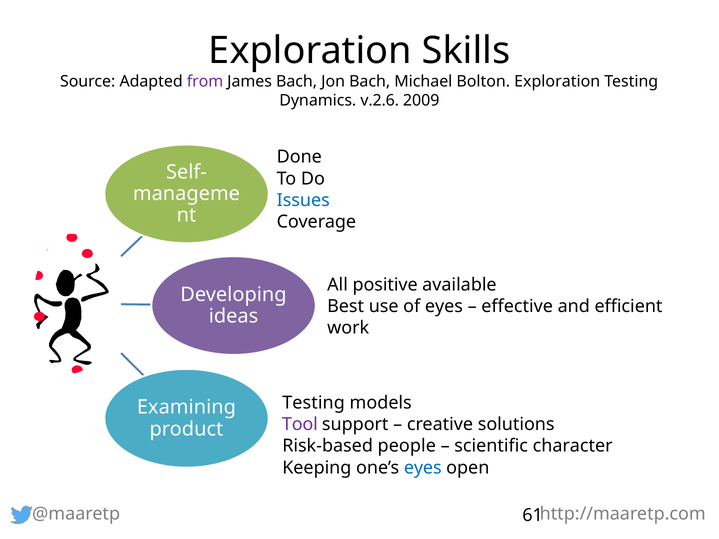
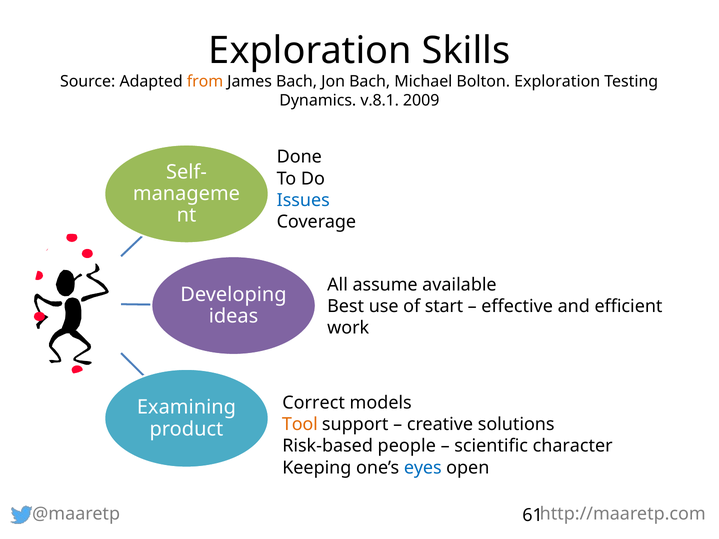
from colour: purple -> orange (205, 81)
v.2.6: v.2.6 -> v.8.1 (380, 101)
positive: positive -> assume (385, 285)
of eyes: eyes -> start (444, 306)
Testing: Testing -> Correct (314, 403)
Tool colour: purple -> orange (300, 425)
